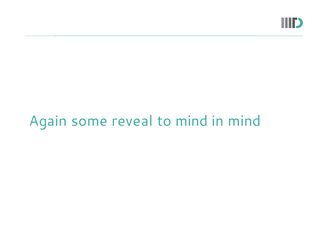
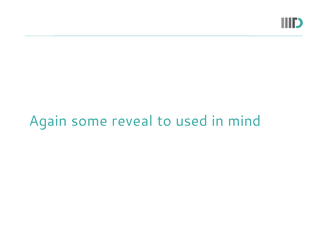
to mind: mind -> used (192, 121)
